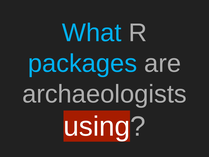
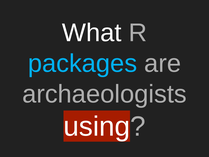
What colour: light blue -> white (92, 33)
